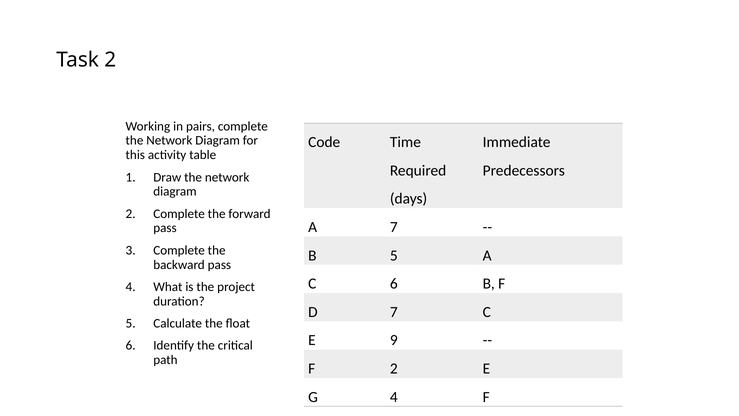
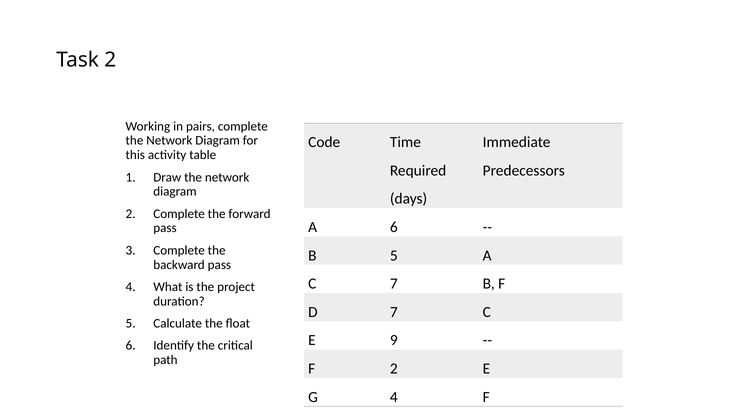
A 7: 7 -> 6 (394, 227)
C 6: 6 -> 7 (394, 284)
